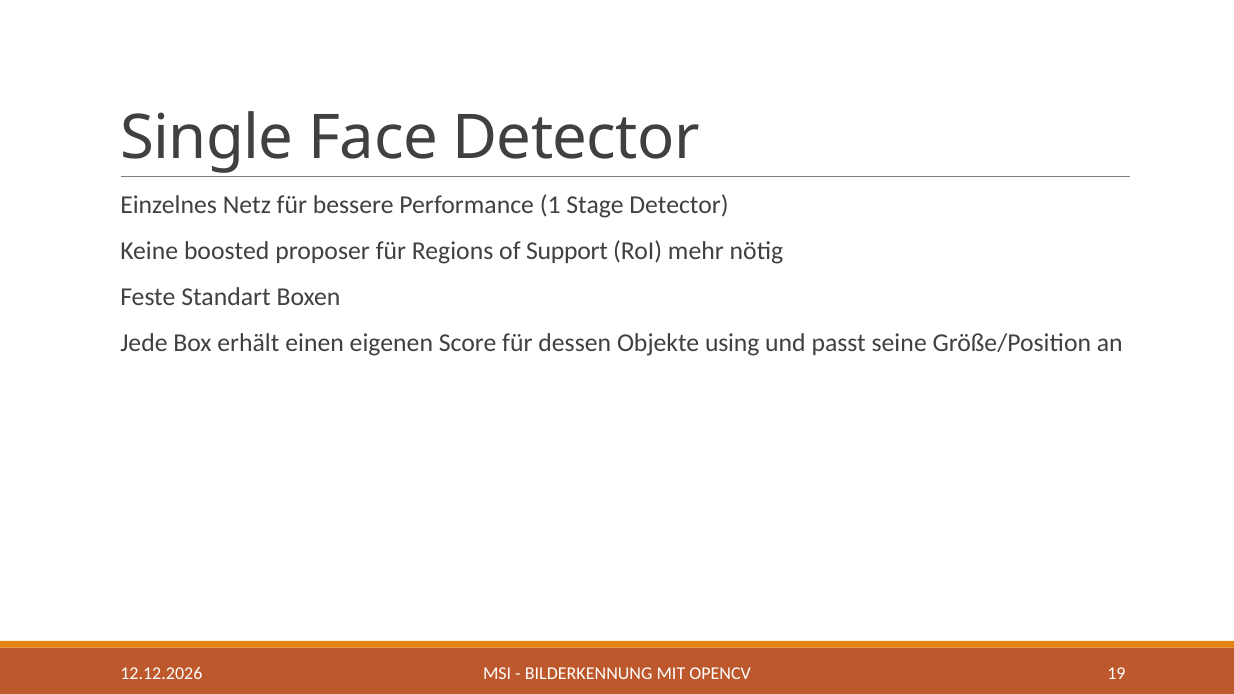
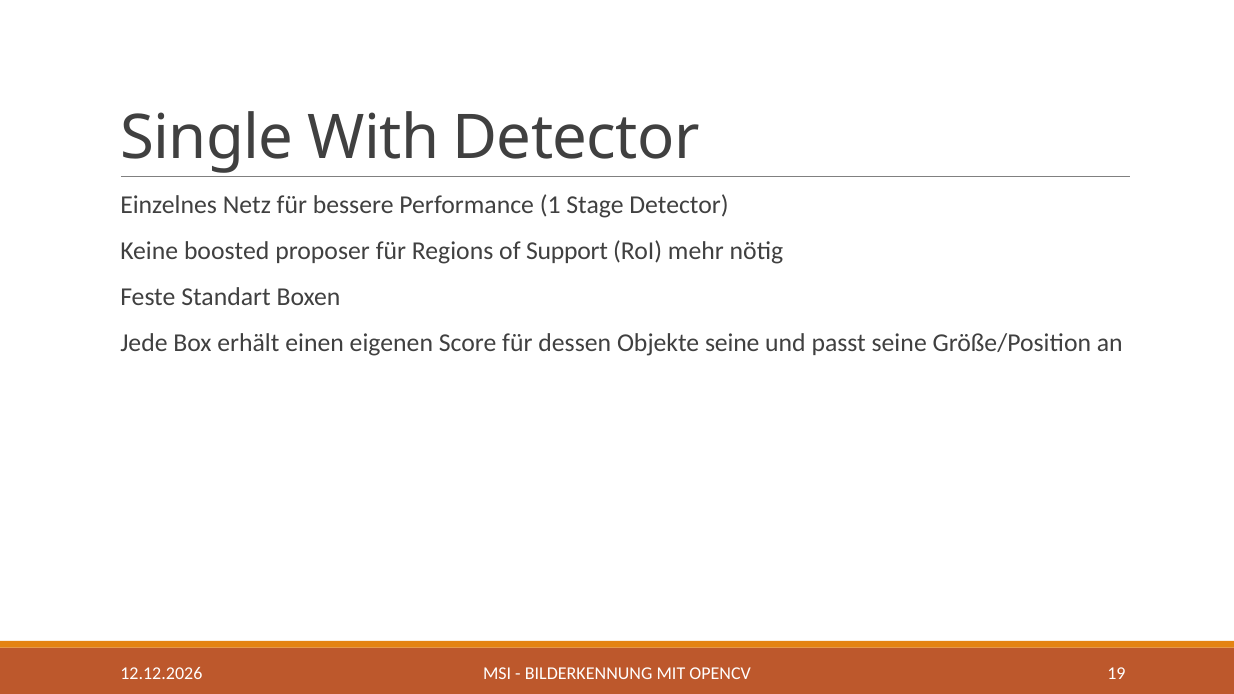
Face: Face -> With (373, 138)
Objekte using: using -> seine (732, 343)
